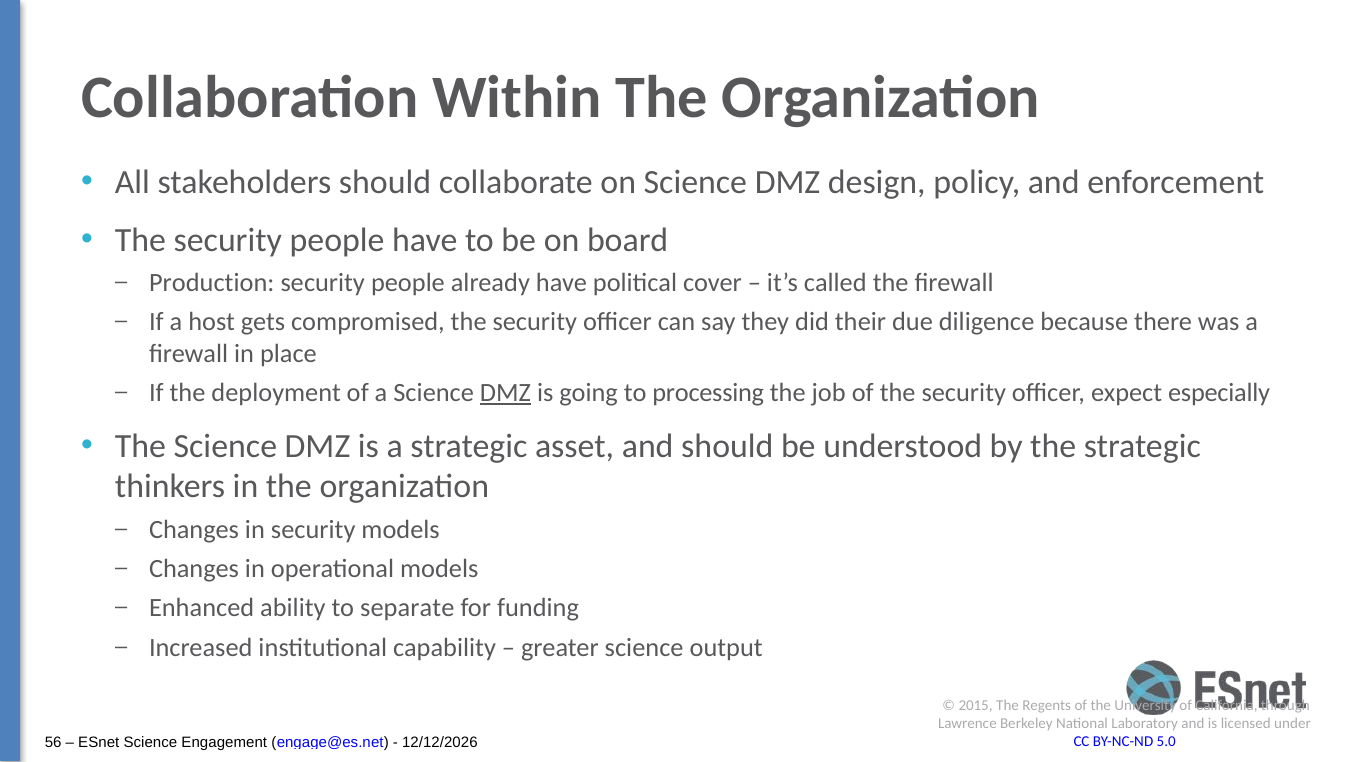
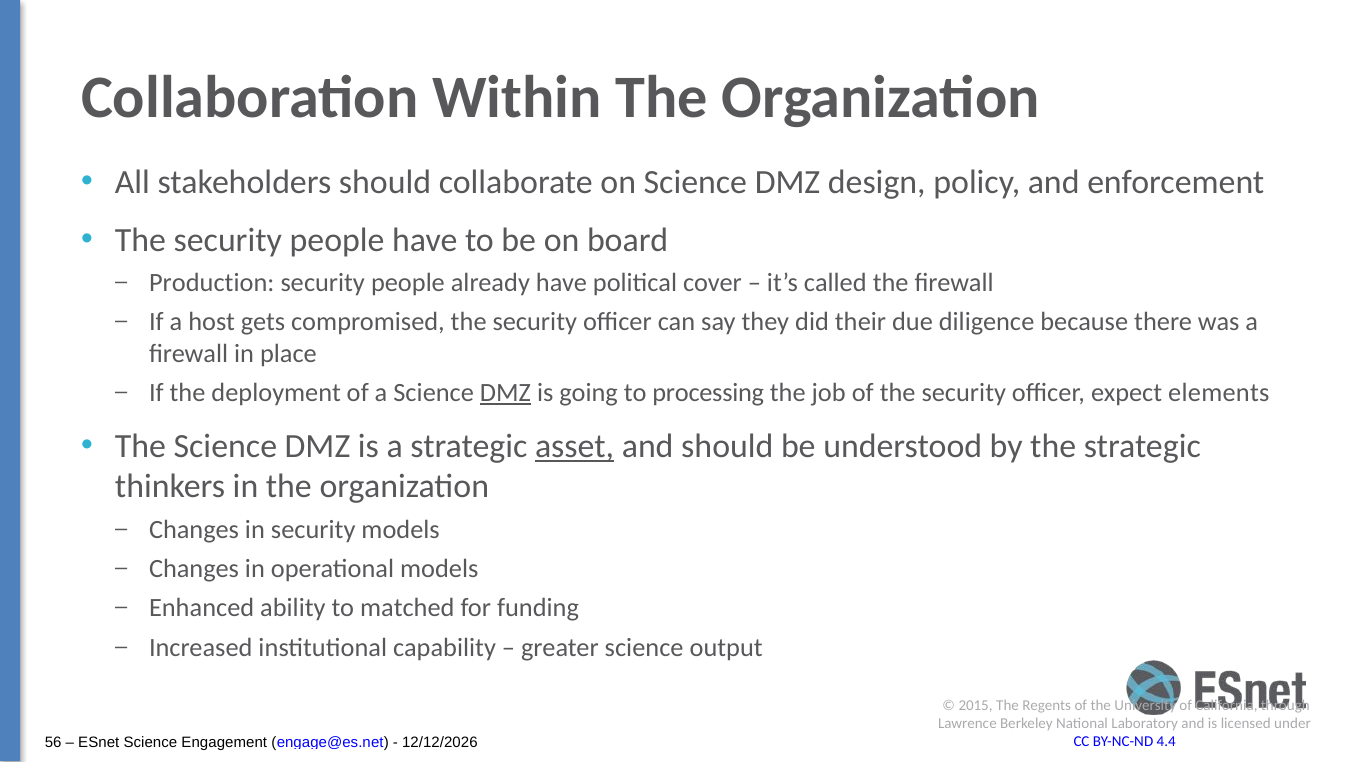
especially: especially -> elements (1219, 393)
asset underline: none -> present (575, 446)
separate: separate -> matched (407, 608)
5.0: 5.0 -> 4.4 (1166, 742)
